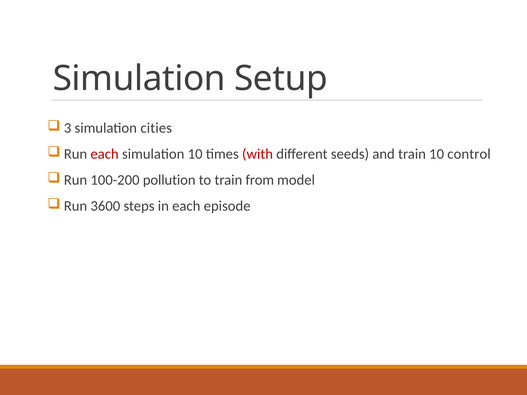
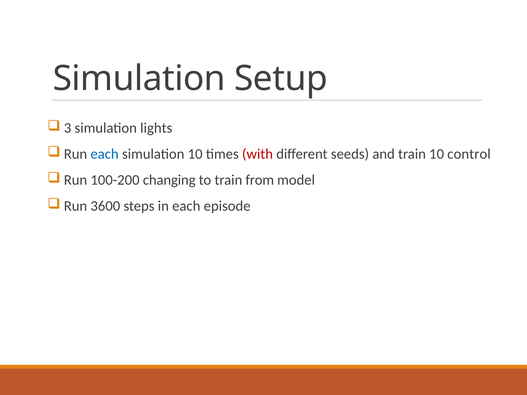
cities: cities -> lights (156, 128)
each colour: red -> blue (105, 154)
pollution: pollution -> changing (169, 180)
